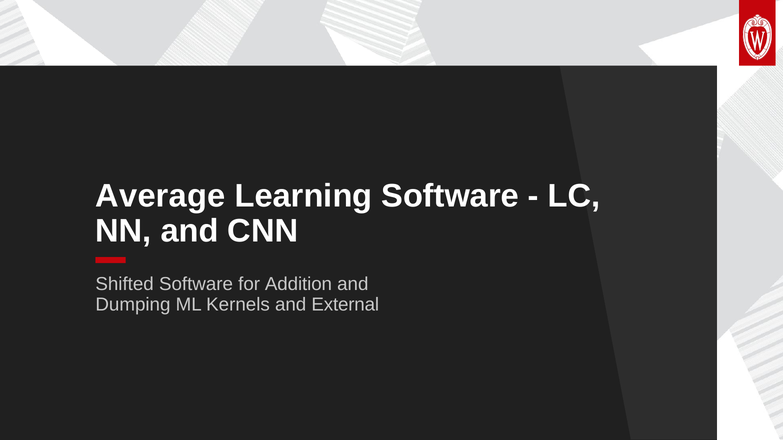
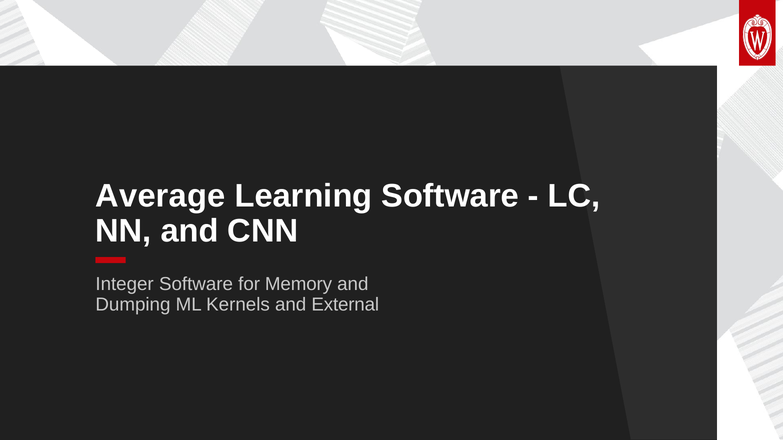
Shifted: Shifted -> Integer (125, 284)
Addition: Addition -> Memory (299, 284)
